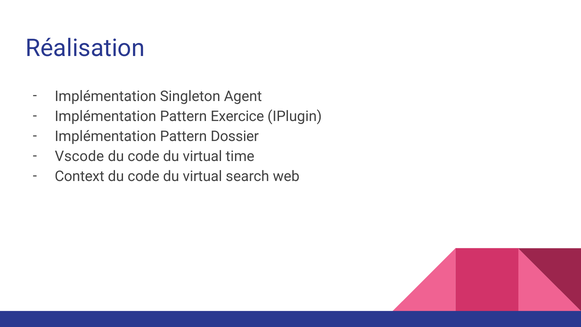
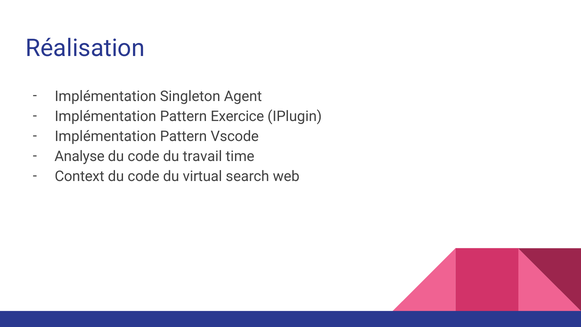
Dossier: Dossier -> Vscode (235, 136)
Vscode: Vscode -> Analyse (80, 156)
virtual: virtual -> travail (202, 156)
